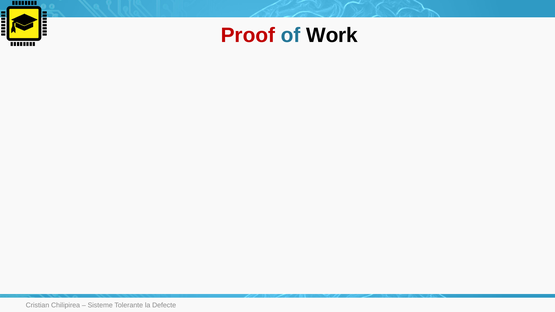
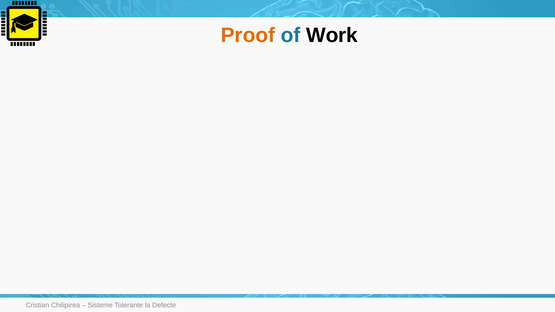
Proof colour: red -> orange (248, 35)
